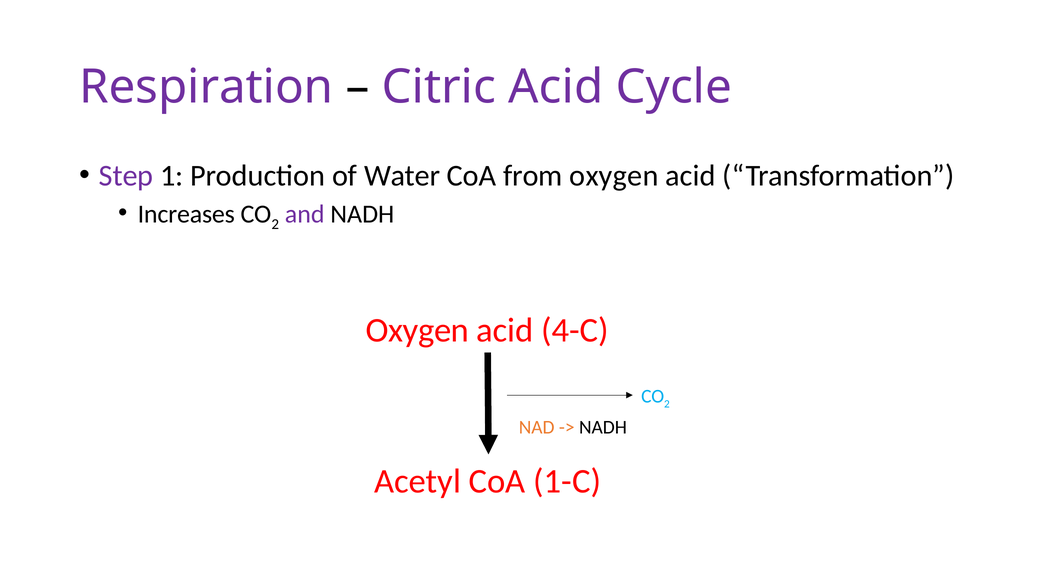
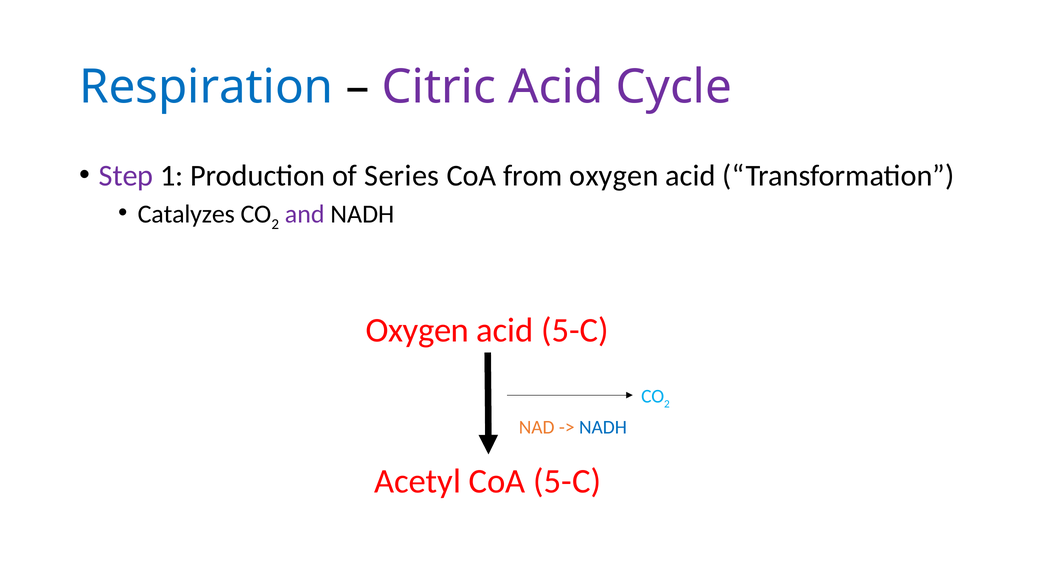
Respiration colour: purple -> blue (206, 87)
Water: Water -> Series (402, 176)
Increases: Increases -> Catalyzes (186, 215)
acid 4-C: 4-C -> 5-C (575, 331)
NADH colour: black -> blue (603, 428)
CoA 1-C: 1-C -> 5-C (567, 482)
